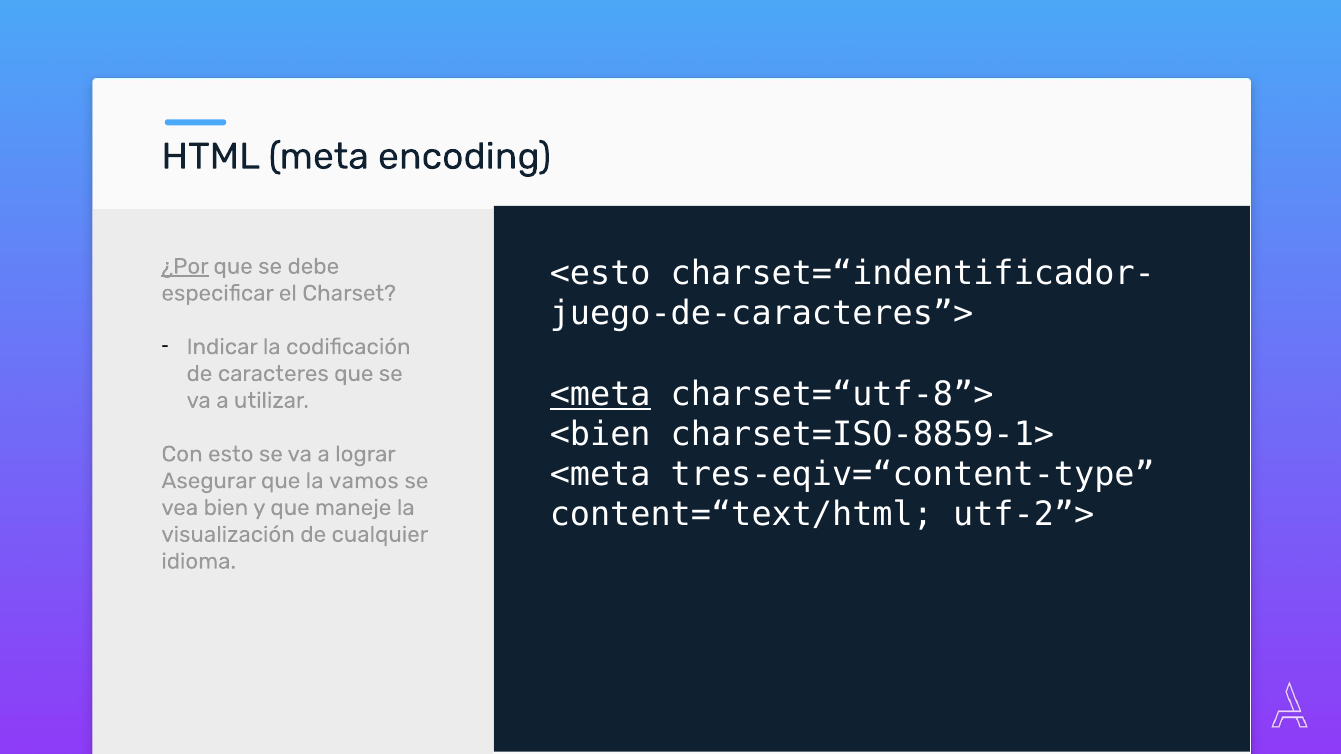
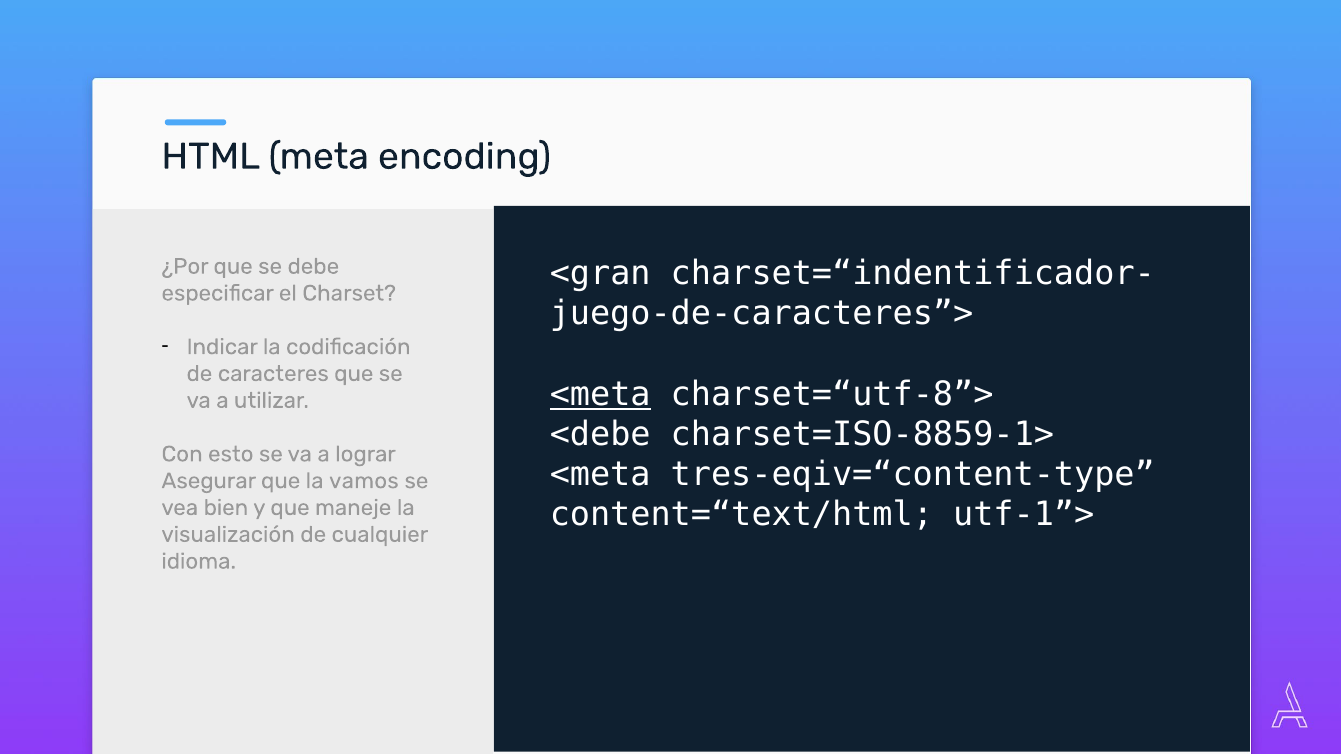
<esto: <esto -> <gran (600, 274)
¿Por underline: present -> none (185, 266)
<bien: <bien -> <debe (600, 435)
utf-2”>: utf-2”> -> utf-1”> (1024, 515)
